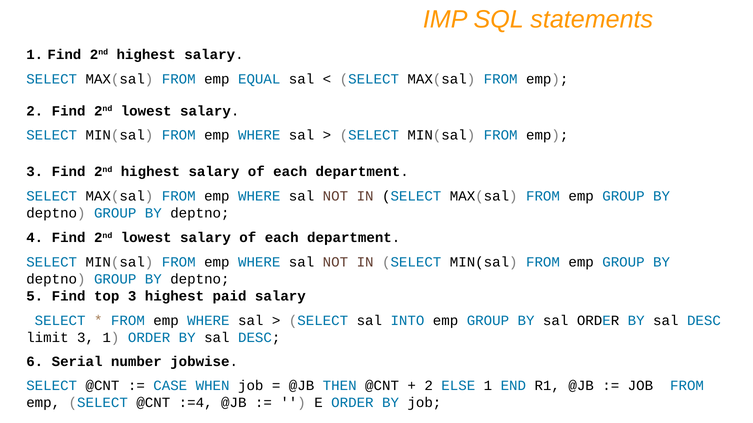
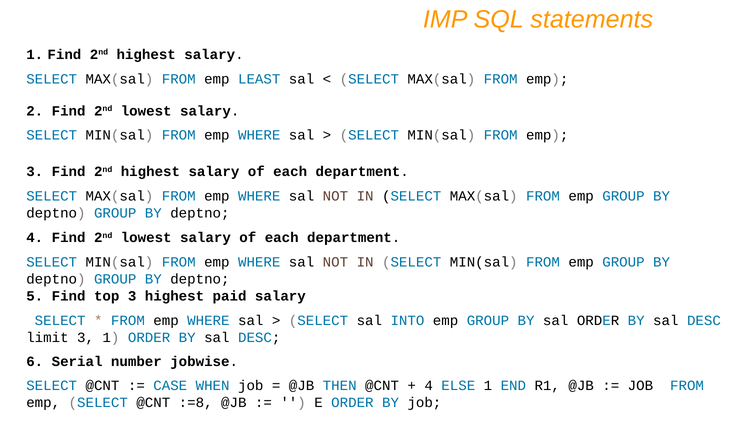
EQUAL: EQUAL -> LEAST (259, 79)
2: 2 -> 4 (429, 386)
:=4: :=4 -> :=8 (196, 403)
